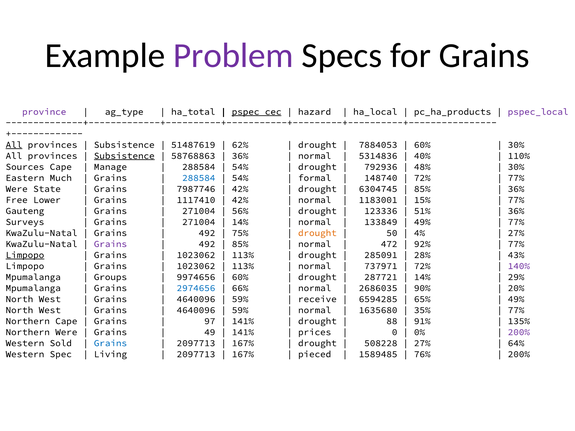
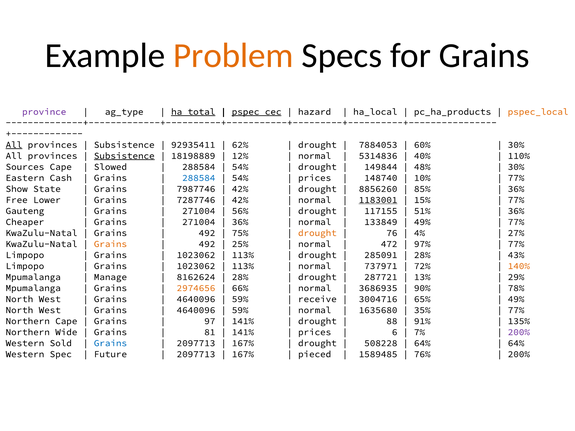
Problem colour: purple -> orange (233, 56)
ha_total underline: none -> present (193, 112)
pspec_local colour: purple -> orange (538, 112)
51487619: 51487619 -> 92935411 (193, 145)
58768863: 58768863 -> 18198889 (193, 156)
36%: 36% -> 12% (240, 156)
Manage: Manage -> Slowed (110, 167)
792936: 792936 -> 149844 (381, 167)
Much: Much -> Cash (61, 178)
formal: formal -> prices (315, 178)
72%: 72% -> 10% (422, 178)
Were: Were -> Show (17, 189)
6304745: 6304745 -> 8856260 (378, 189)
1117410: 1117410 -> 7287746 (196, 200)
1183001 underline: none -> present (378, 200)
123336: 123336 -> 117155 (381, 211)
Surveys: Surveys -> Cheaper (25, 222)
14%: 14% -> 36% (240, 222)
50: 50 -> 76 (392, 233)
Grains colour: purple -> orange (110, 244)
85%: 85% -> 25% (240, 244)
92%: 92% -> 97% (422, 244)
Limpopo underline: present -> none (25, 255)
140% colour: purple -> orange (519, 266)
Groups: Groups -> Manage (110, 277)
9974656: 9974656 -> 8162624 (196, 277)
60%: 60% -> 28% (240, 277)
14%: 14% -> 13% (422, 277)
2974656 colour: blue -> orange (196, 288)
2686035: 2686035 -> 3686935 (378, 288)
20%: 20% -> 78% (516, 288)
6594285: 6594285 -> 3004716 (378, 299)
Northern Were: Were -> Wide (66, 332)
49: 49 -> 81 (210, 332)
0: 0 -> 6 (395, 332)
0%: 0% -> 7% (419, 332)
27%: 27% -> 64% (422, 343)
Living: Living -> Future (110, 354)
